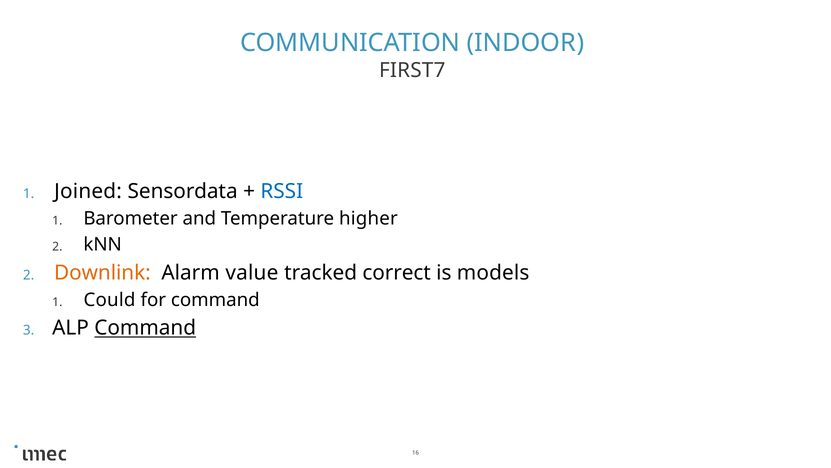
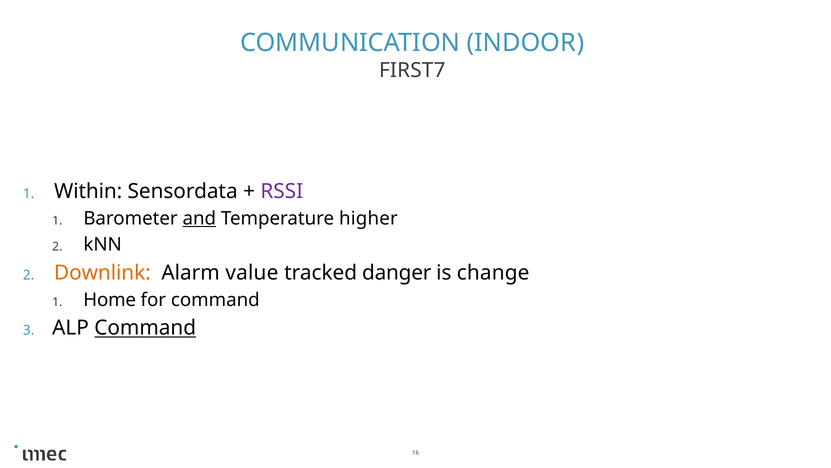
Joined: Joined -> Within (88, 191)
RSSI colour: blue -> purple (282, 191)
and underline: none -> present (199, 218)
correct: correct -> danger (397, 272)
models: models -> change (493, 272)
Could: Could -> Home (110, 300)
